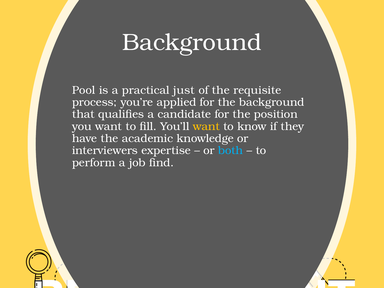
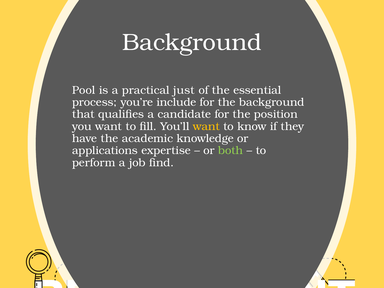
requisite: requisite -> essential (257, 90)
applied: applied -> include (176, 102)
interviewers: interviewers -> applications (105, 151)
both colour: light blue -> light green (231, 151)
